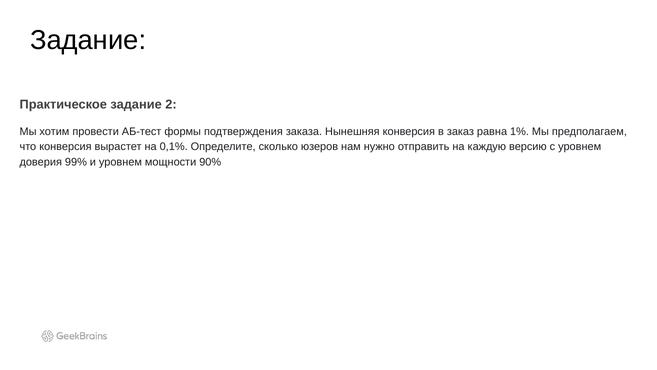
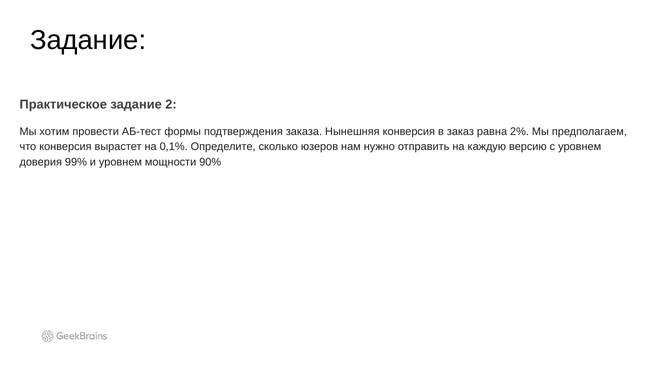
1%: 1% -> 2% (519, 131)
